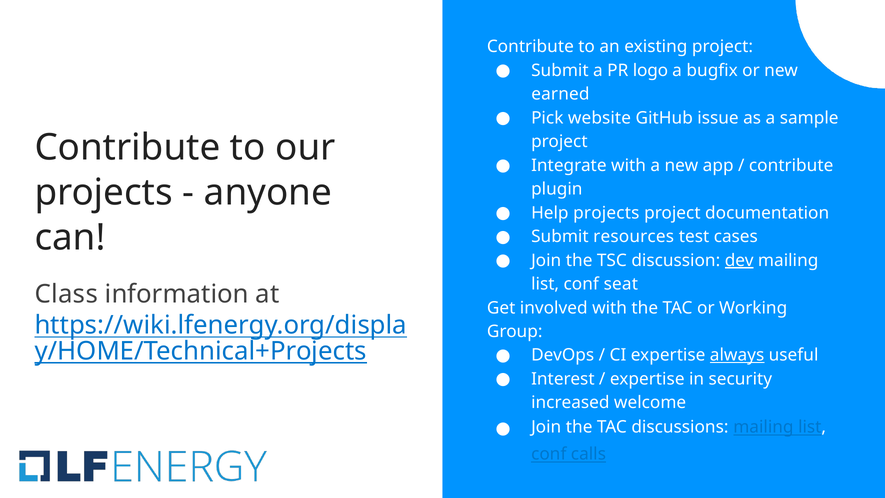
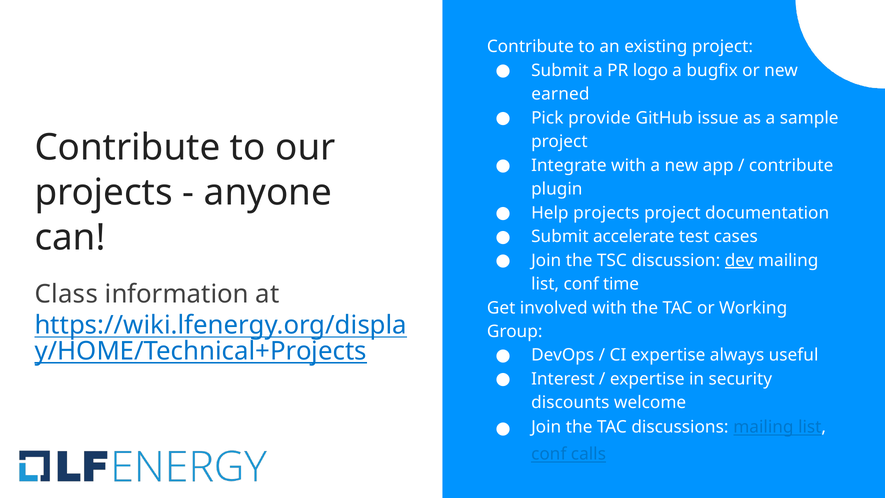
website: website -> provide (599, 118)
resources: resources -> accelerate (634, 237)
seat: seat -> time (621, 284)
always underline: present -> none (737, 355)
increased: increased -> discounts (570, 403)
